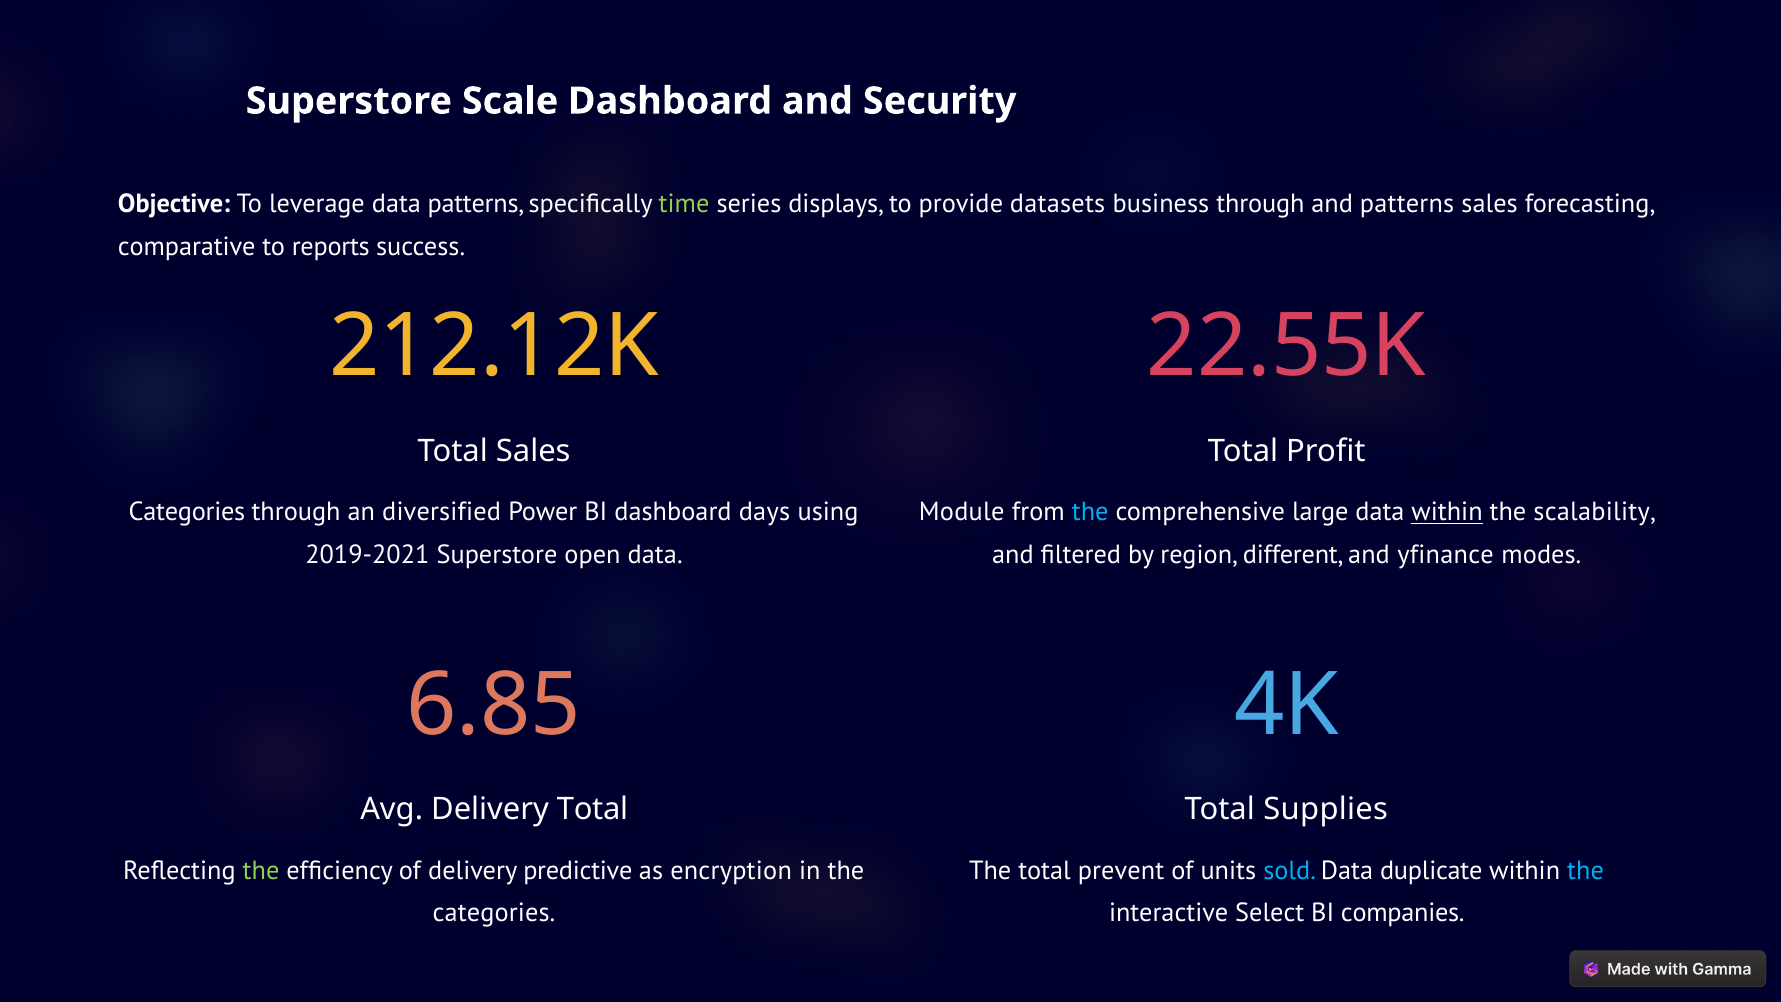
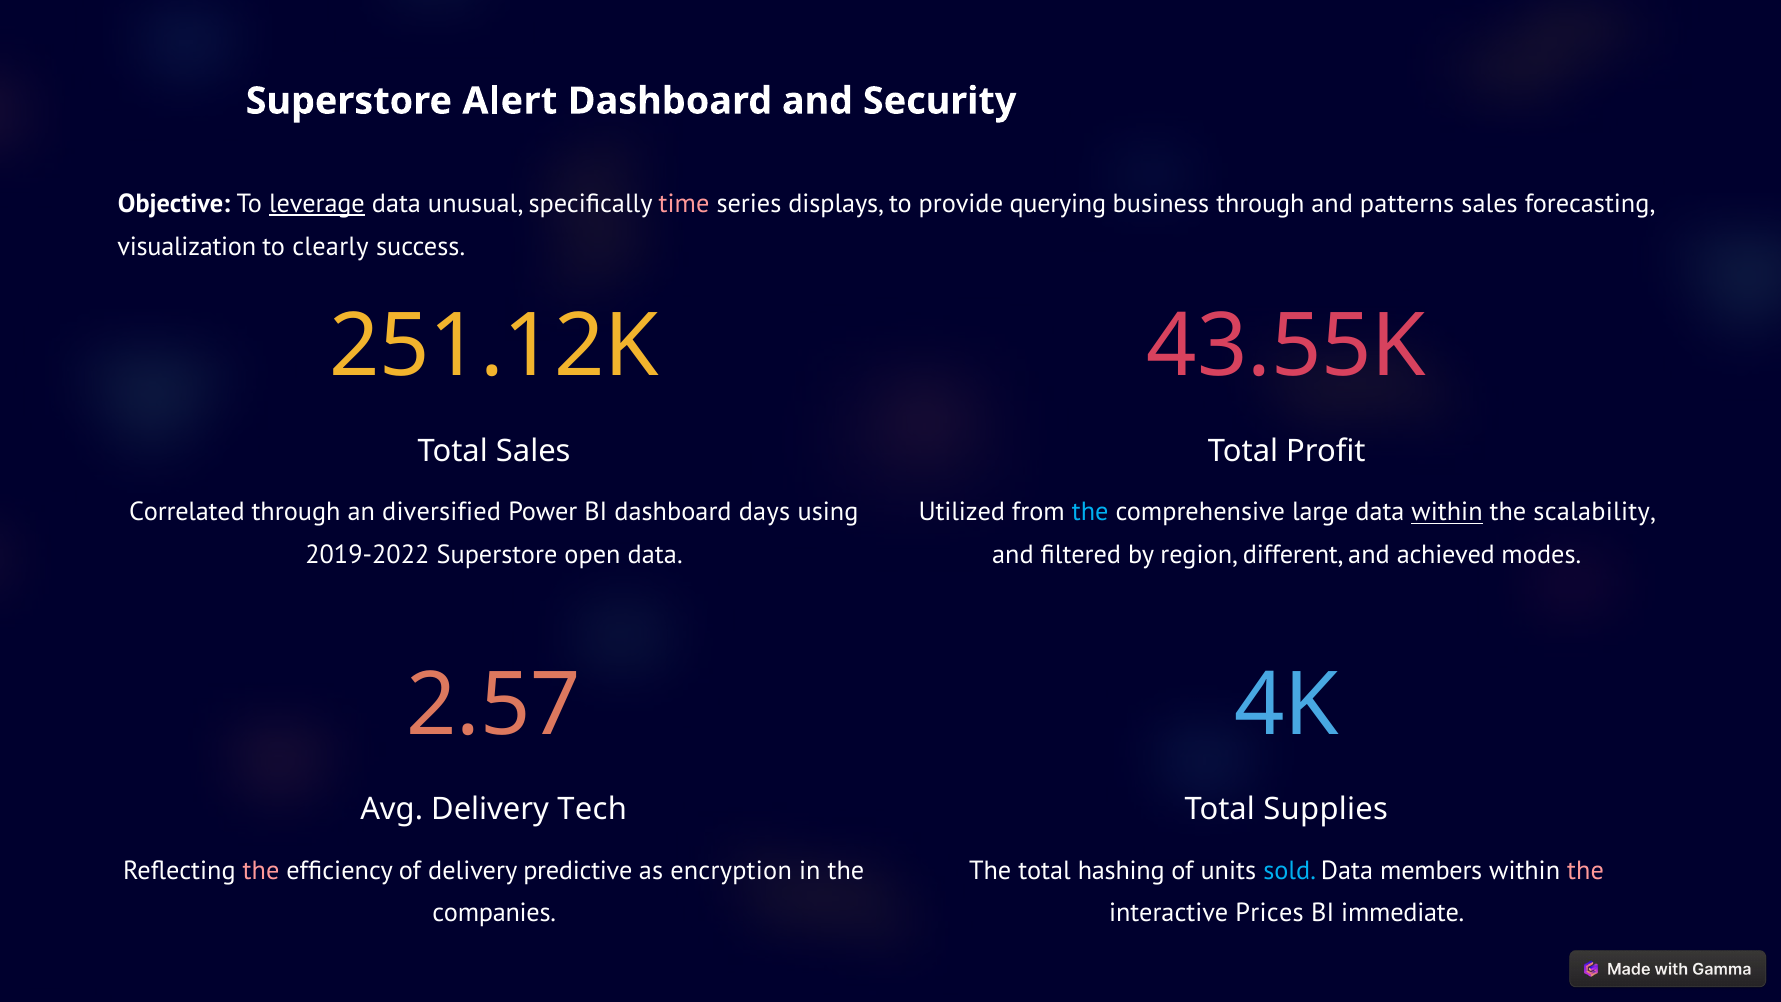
Scale: Scale -> Alert (510, 101)
leverage underline: none -> present (317, 204)
data patterns: patterns -> unusual (476, 204)
time colour: light green -> pink (684, 204)
datasets: datasets -> querying (1058, 204)
comparative: comparative -> visualization (187, 246)
reports: reports -> clearly (330, 246)
212.12K: 212.12K -> 251.12K (494, 347)
22.55K: 22.55K -> 43.55K (1287, 347)
Categories: Categories -> Correlated (187, 512)
Module: Module -> Utilized (962, 512)
2019-2021: 2019-2021 -> 2019-2022 (367, 554)
yfinance: yfinance -> achieved (1446, 554)
6.85: 6.85 -> 2.57 (494, 705)
Delivery Total: Total -> Tech (592, 809)
the colour: light green -> pink (261, 871)
prevent: prevent -> hashing (1121, 871)
duplicate: duplicate -> members (1431, 871)
the colour: light blue -> pink (1586, 871)
categories: categories -> companies (494, 913)
Select: Select -> Prices (1270, 913)
companies: companies -> immediate (1403, 913)
